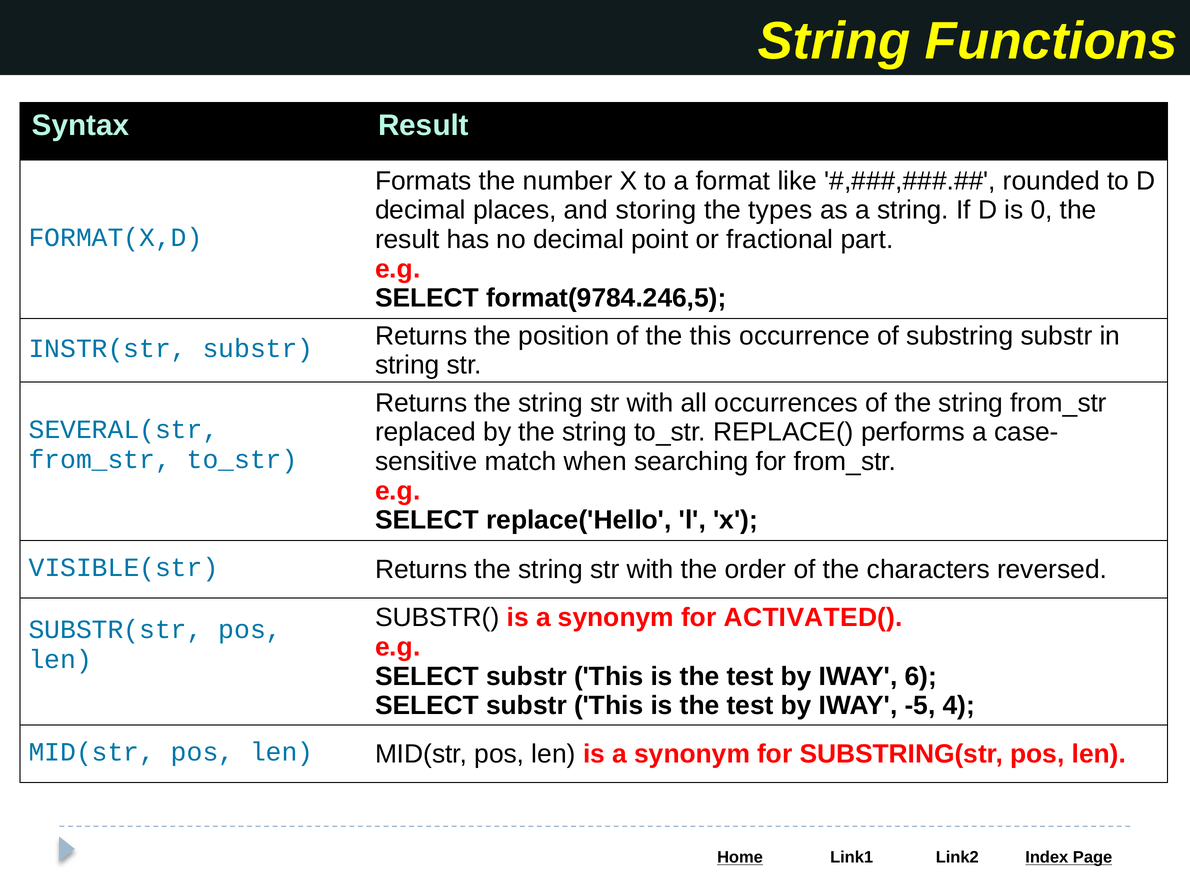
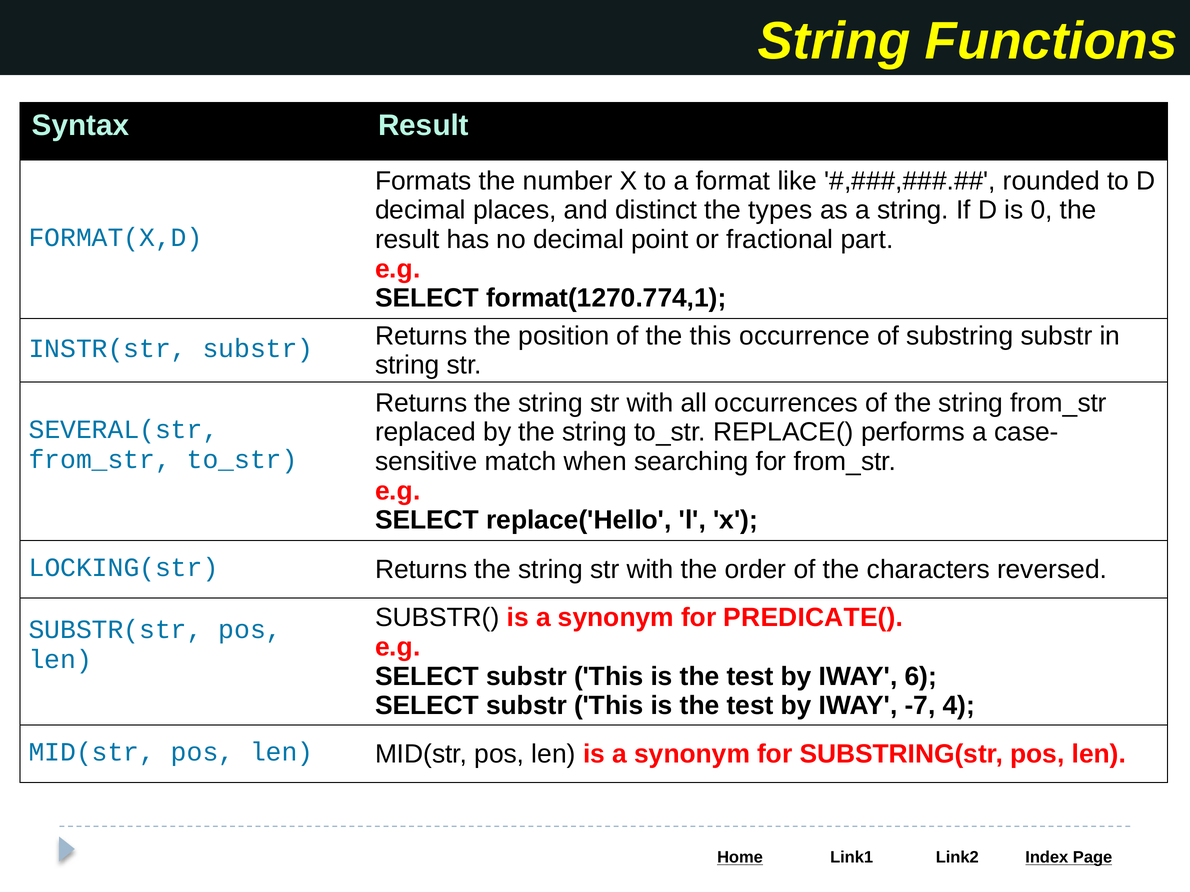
storing: storing -> distinct (656, 210)
format(9784.246,5: format(9784.246,5 -> format(1270.774,1 (606, 298)
VISIBLE(str: VISIBLE(str -> LOCKING(str (124, 568)
ACTIVATED(: ACTIVATED( -> PREDICATE( (813, 618)
-5: -5 -> -7 (920, 706)
